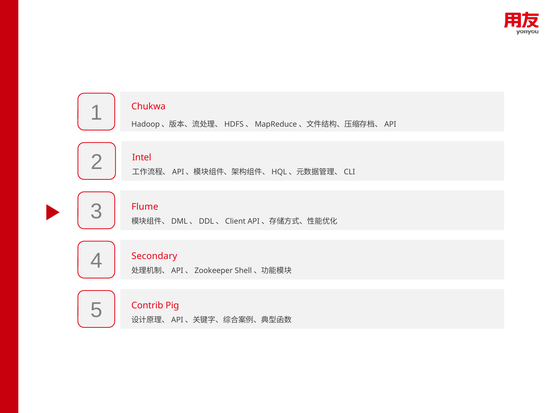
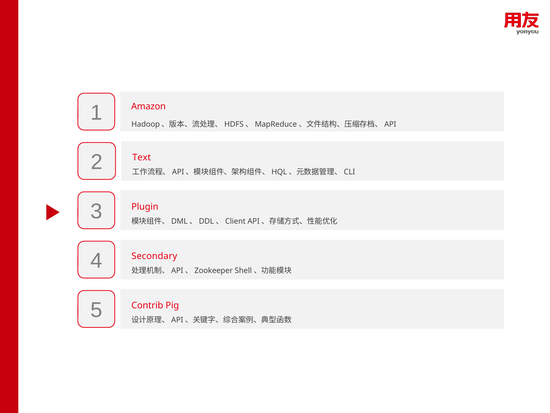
Chukwa: Chukwa -> Amazon (149, 106)
Intel: Intel -> Text (142, 157)
Flume: Flume -> Plugin (145, 207)
